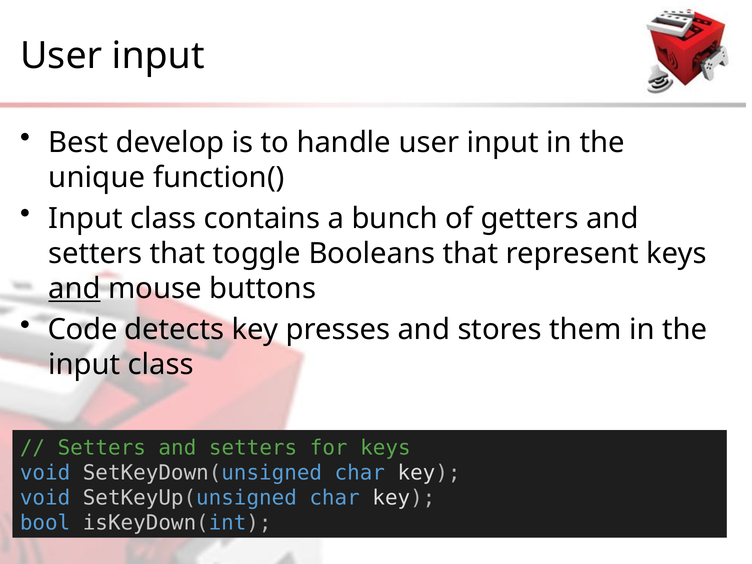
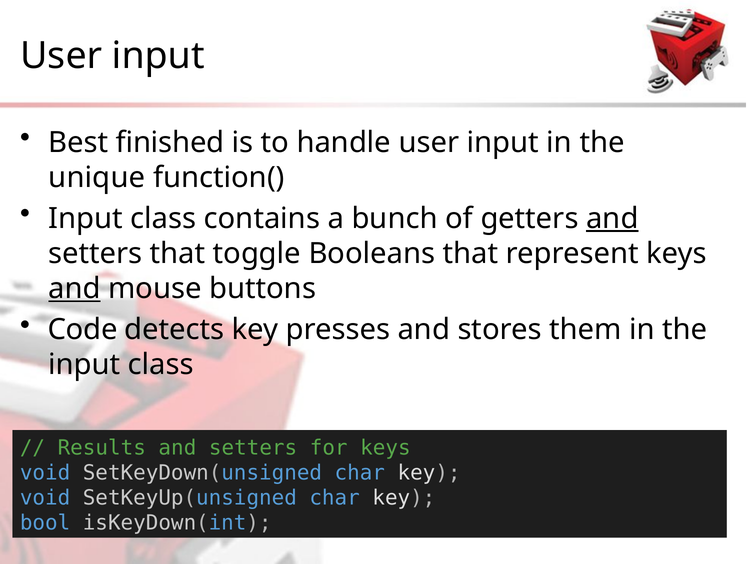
develop: develop -> finished (170, 142)
and underline: none -> present (612, 219)
Setters: Setters -> Results (102, 448)
